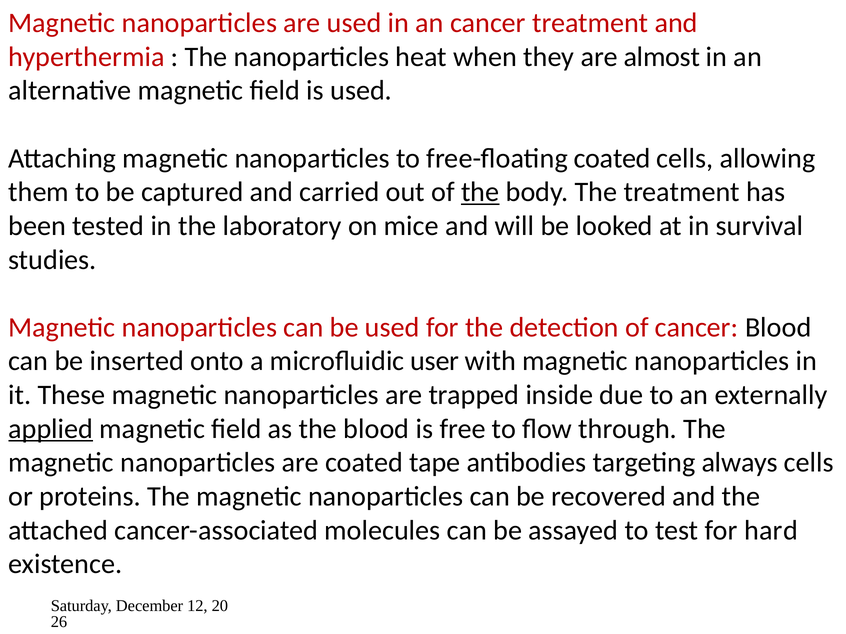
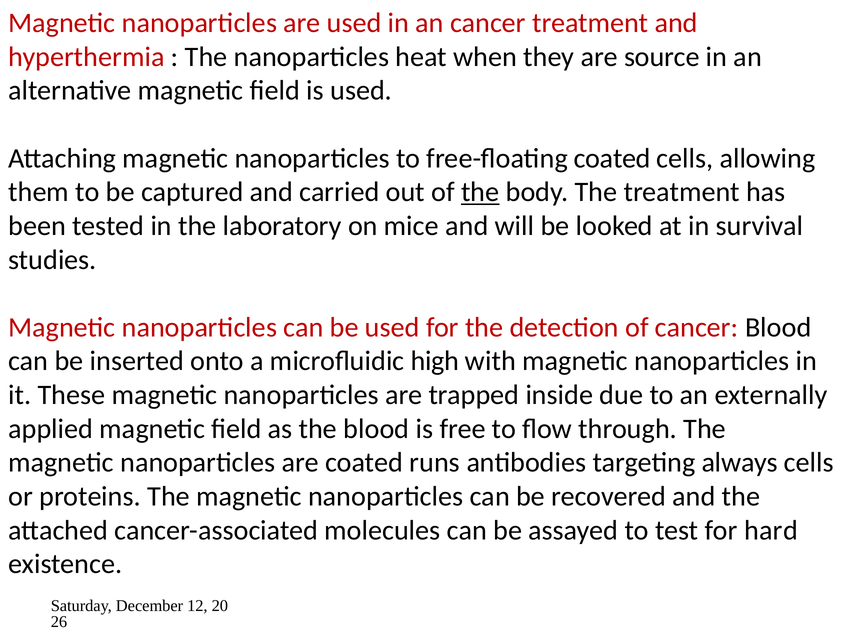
almost: almost -> source (662, 57)
user: user -> high (435, 361)
applied underline: present -> none (51, 429)
tape: tape -> runs (435, 463)
